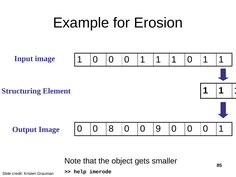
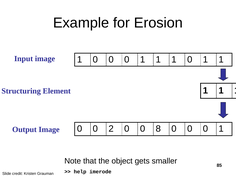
8: 8 -> 2 (111, 129)
9: 9 -> 8 (158, 129)
